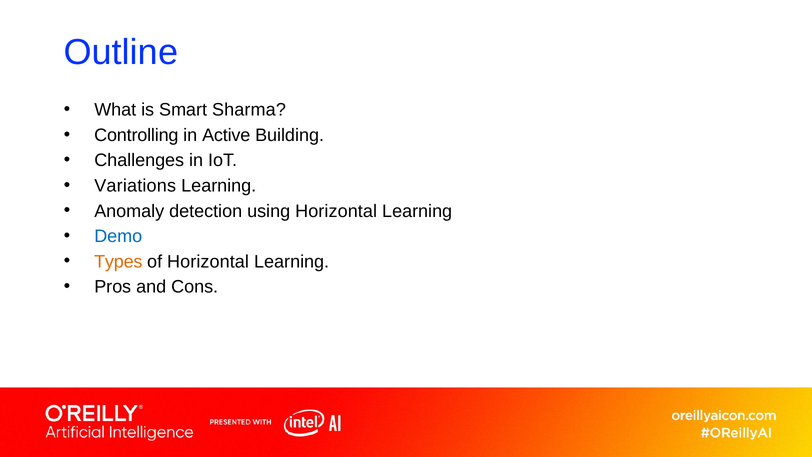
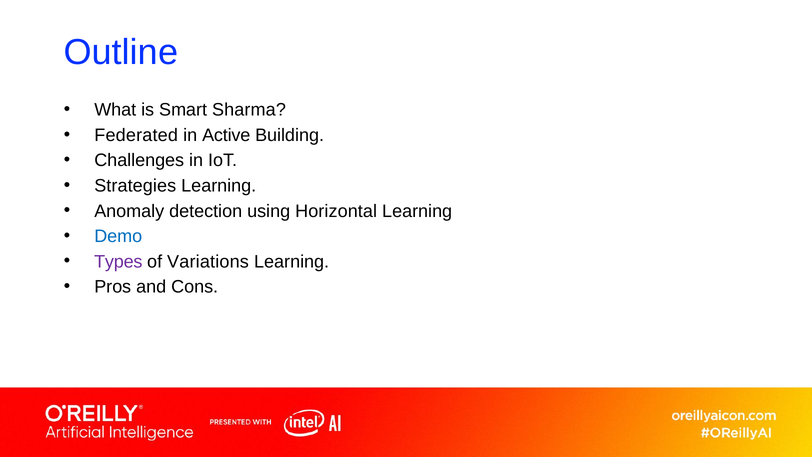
Controlling: Controlling -> Federated (136, 135)
Variations: Variations -> Strategies (135, 186)
Types colour: orange -> purple (118, 261)
of Horizontal: Horizontal -> Variations (208, 261)
